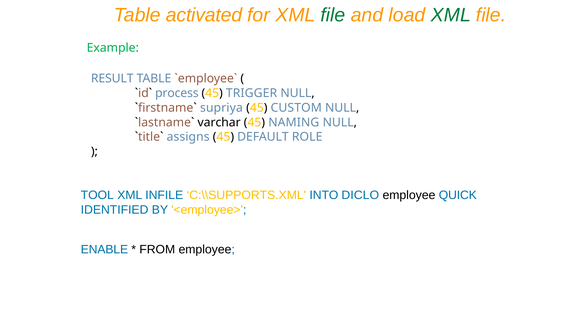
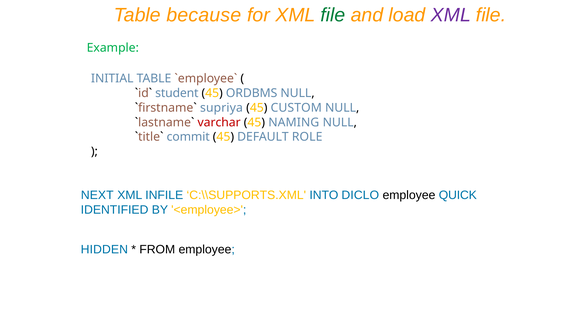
activated: activated -> because (204, 15)
XML colour: green -> purple (451, 15)
RESULT: RESULT -> INITIAL (112, 79)
process: process -> student (177, 93)
TRIGGER: TRIGGER -> ORDBMS (252, 93)
varchar colour: black -> red (219, 123)
assigns: assigns -> commit (188, 137)
TOOL: TOOL -> NEXT (97, 195)
ENABLE: ENABLE -> HIDDEN (104, 250)
